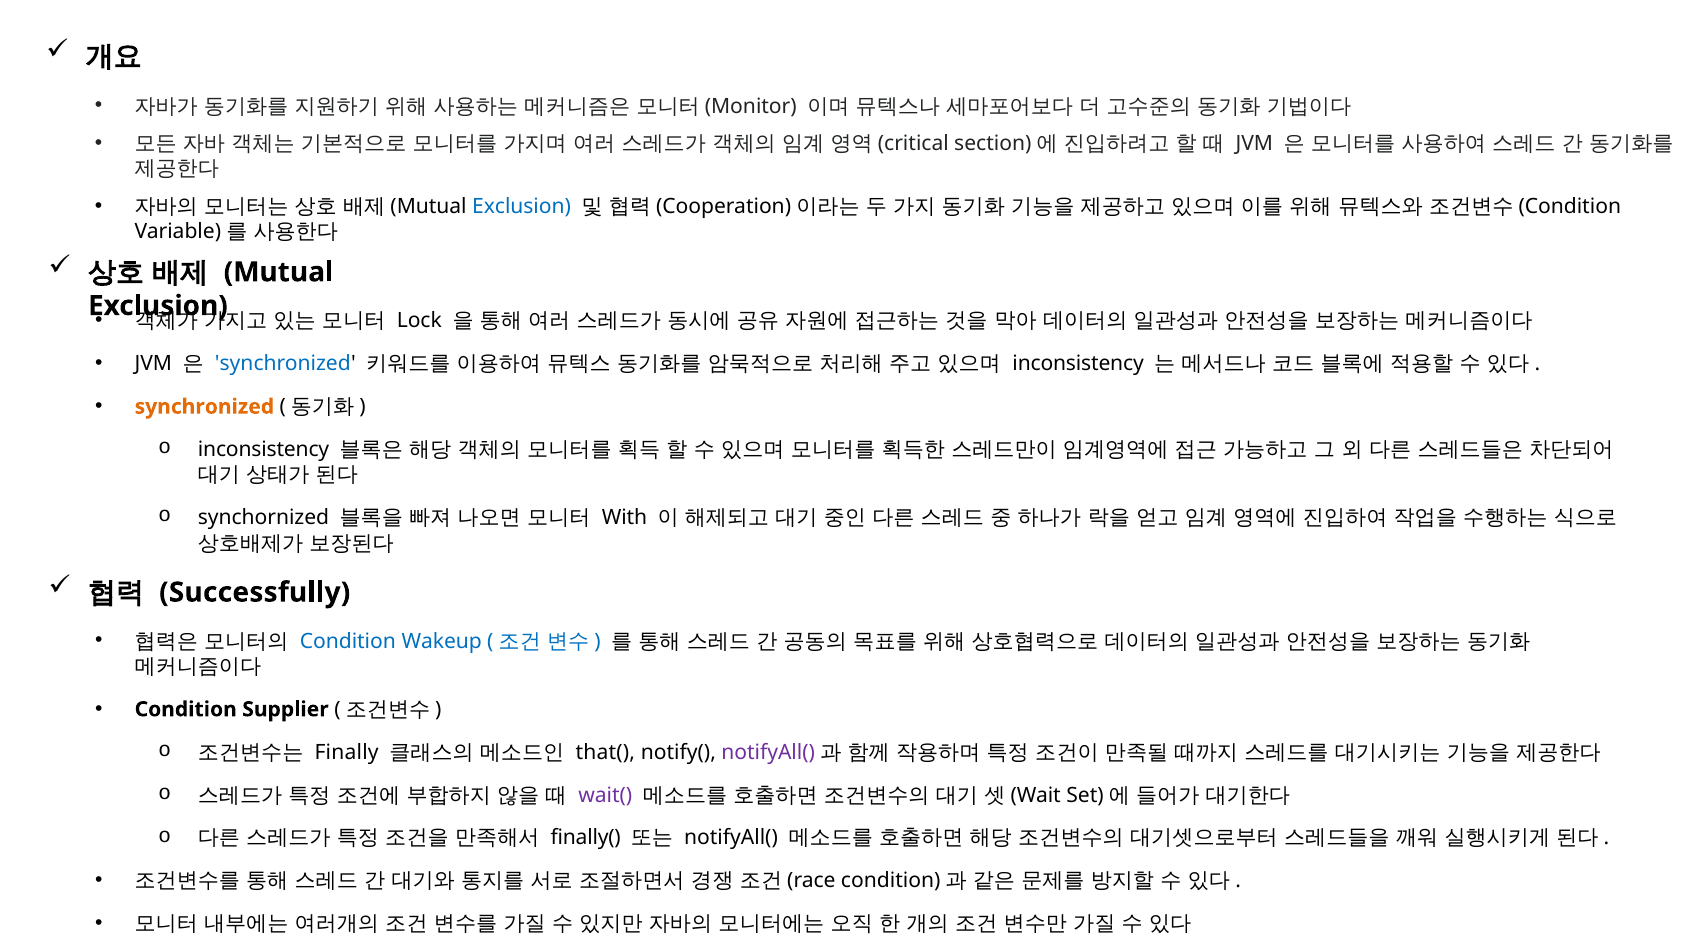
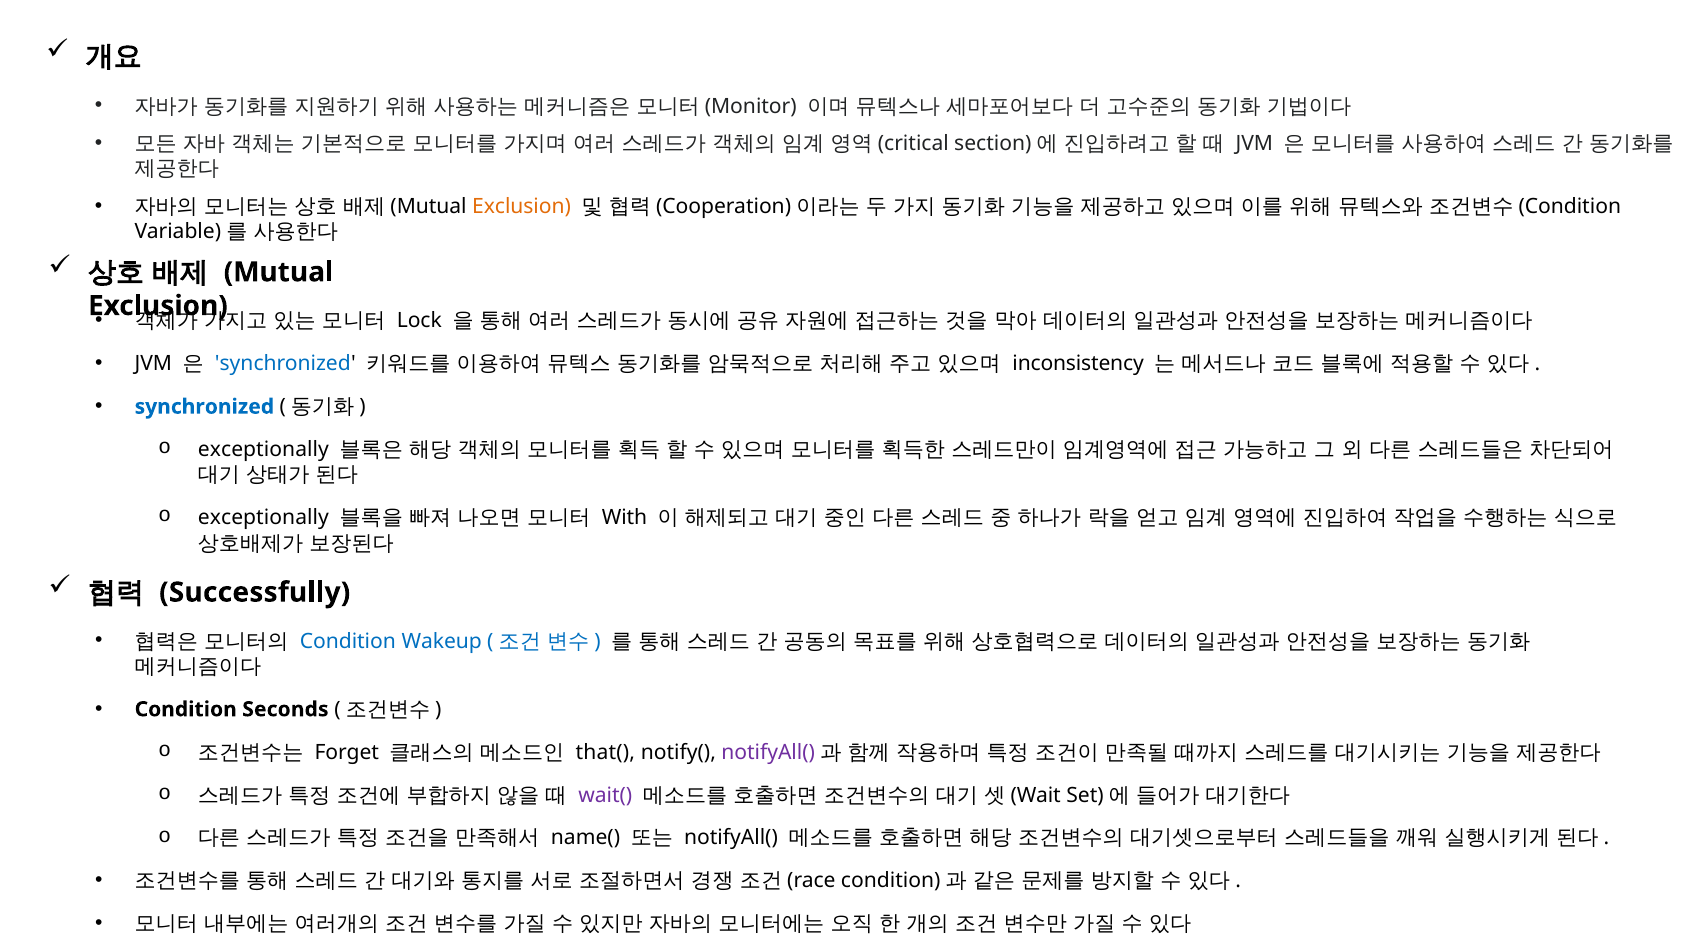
Exclusion colour: blue -> orange (522, 207)
synchronized colour: orange -> blue (204, 407)
inconsistency: inconsistency -> exceptionally (263, 450)
synchornized: synchornized -> exceptionally (263, 518)
Supplier: Supplier -> Seconds (285, 710)
Finally: Finally -> Forget (347, 753)
finally(: finally( -> name( (586, 838)
